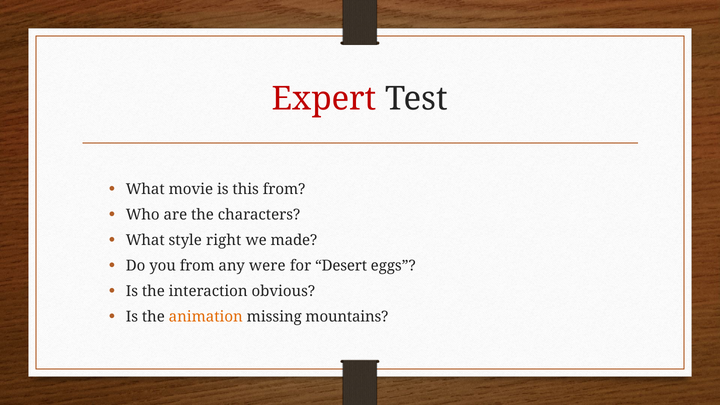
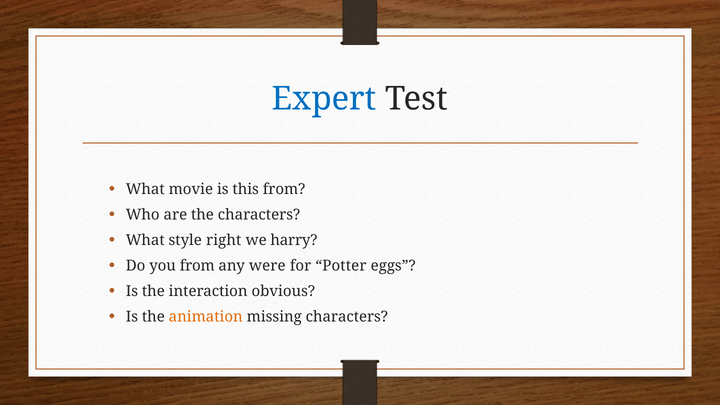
Expert colour: red -> blue (324, 99)
made: made -> harry (294, 240)
Desert: Desert -> Potter (341, 266)
missing mountains: mountains -> characters (347, 317)
